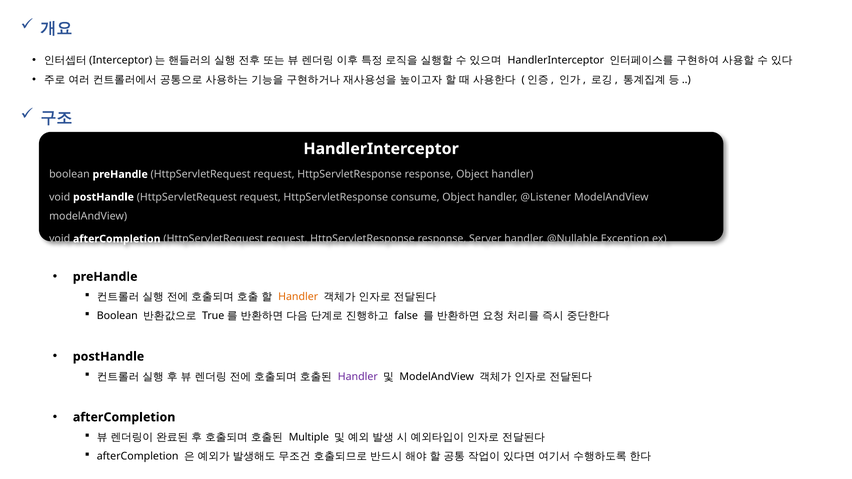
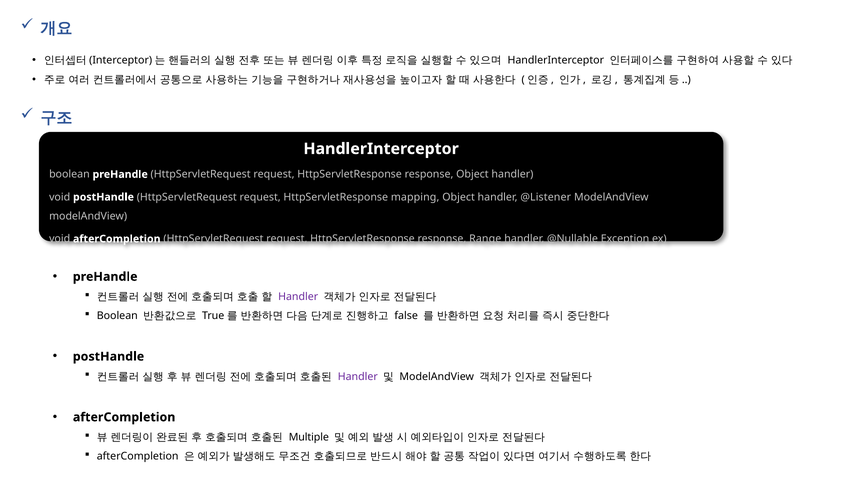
consume: consume -> mapping (415, 197)
Server: Server -> Range (485, 239)
Handler colour: orange -> purple (298, 297)
